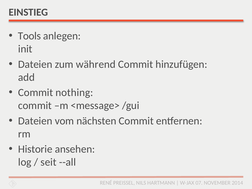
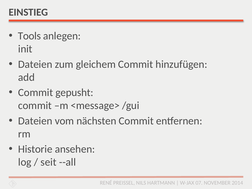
während: während -> gleichem (96, 64)
nothing: nothing -> gepusht (74, 93)
